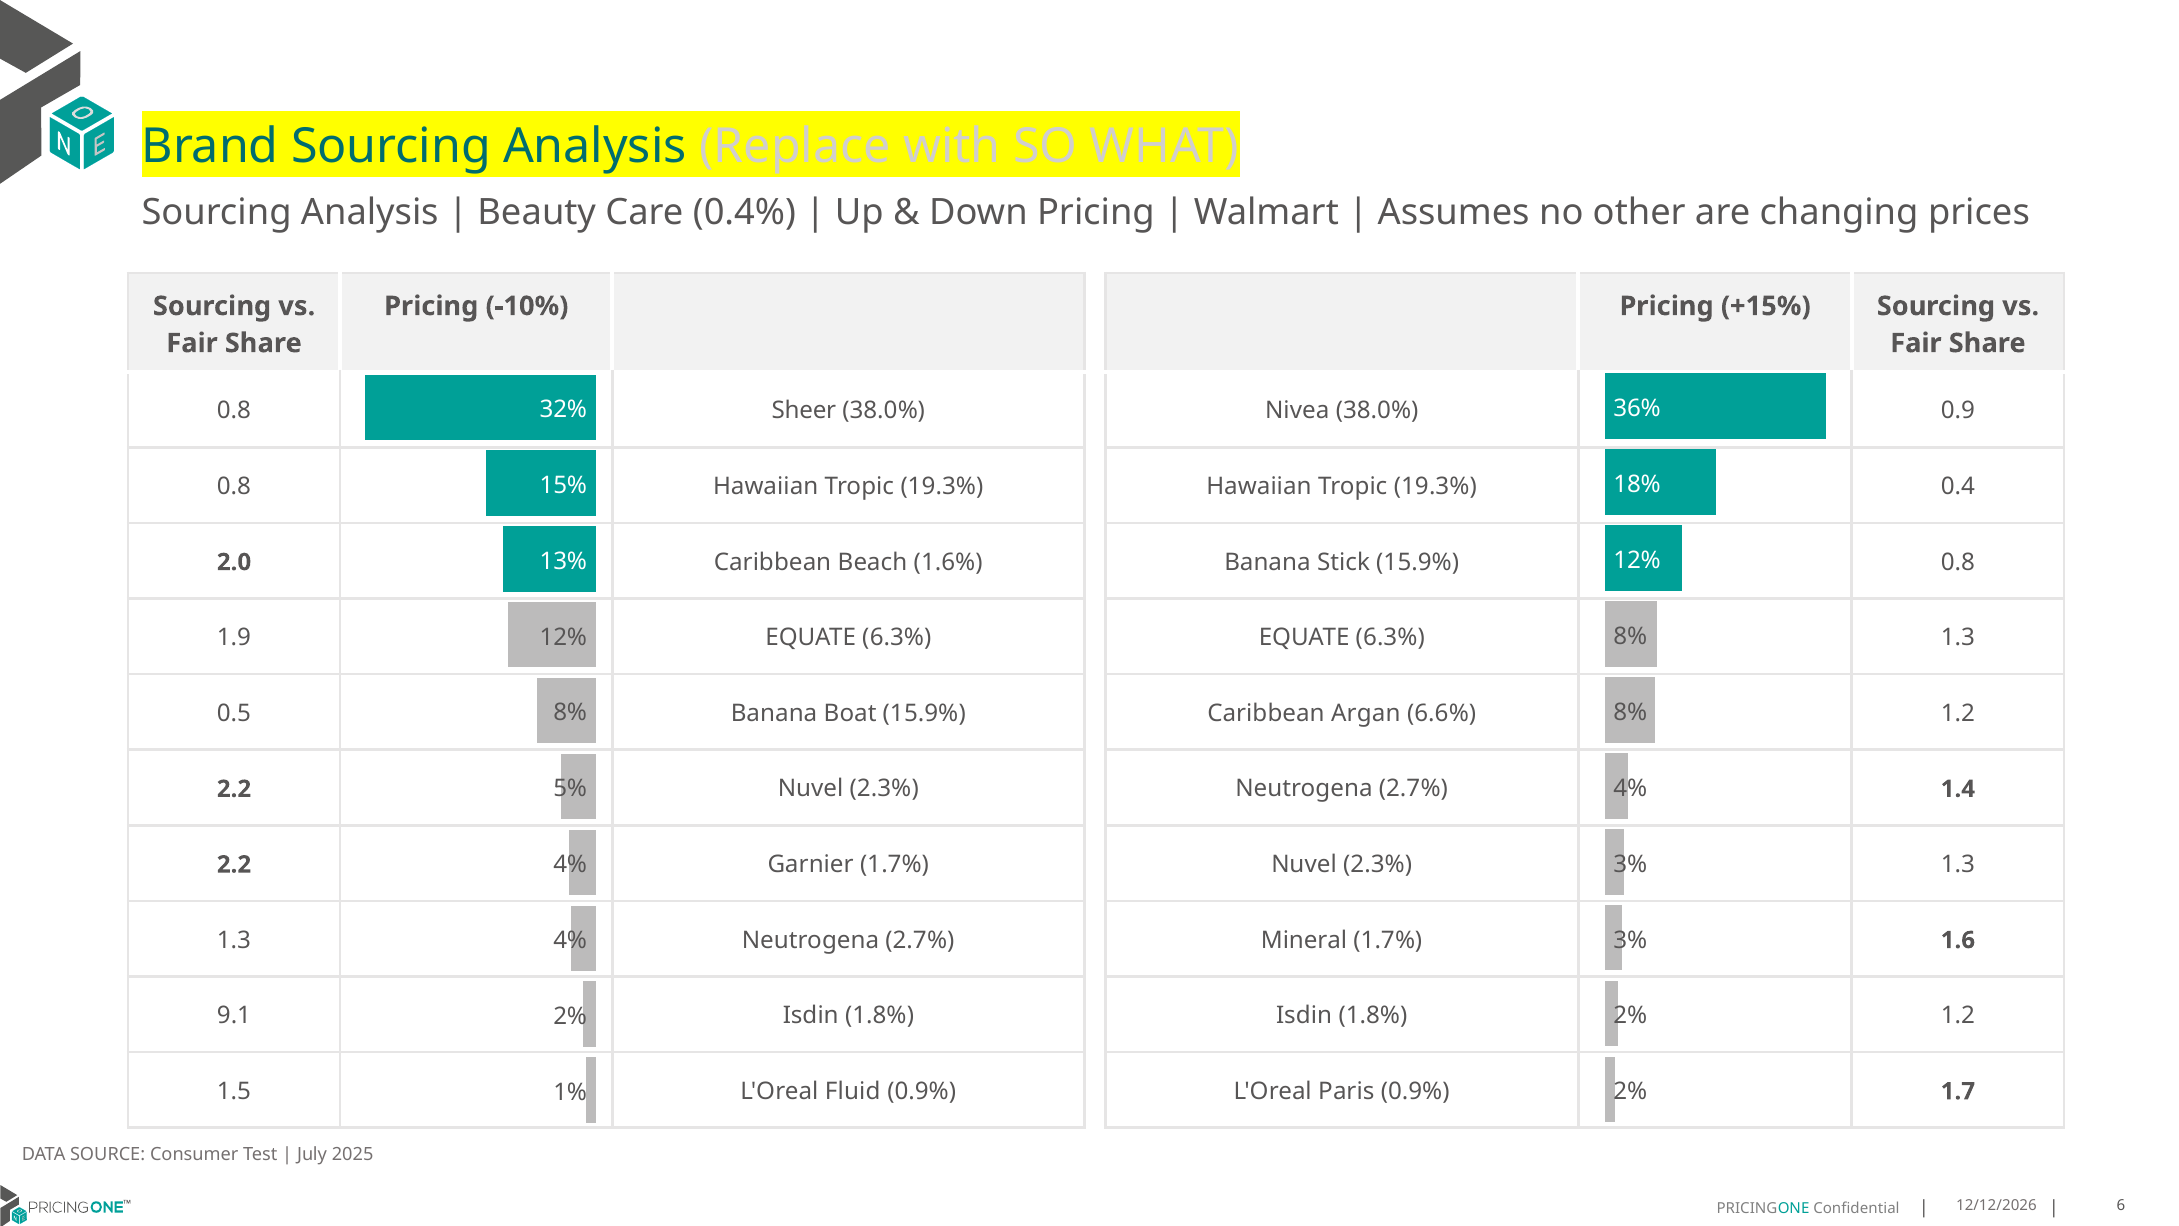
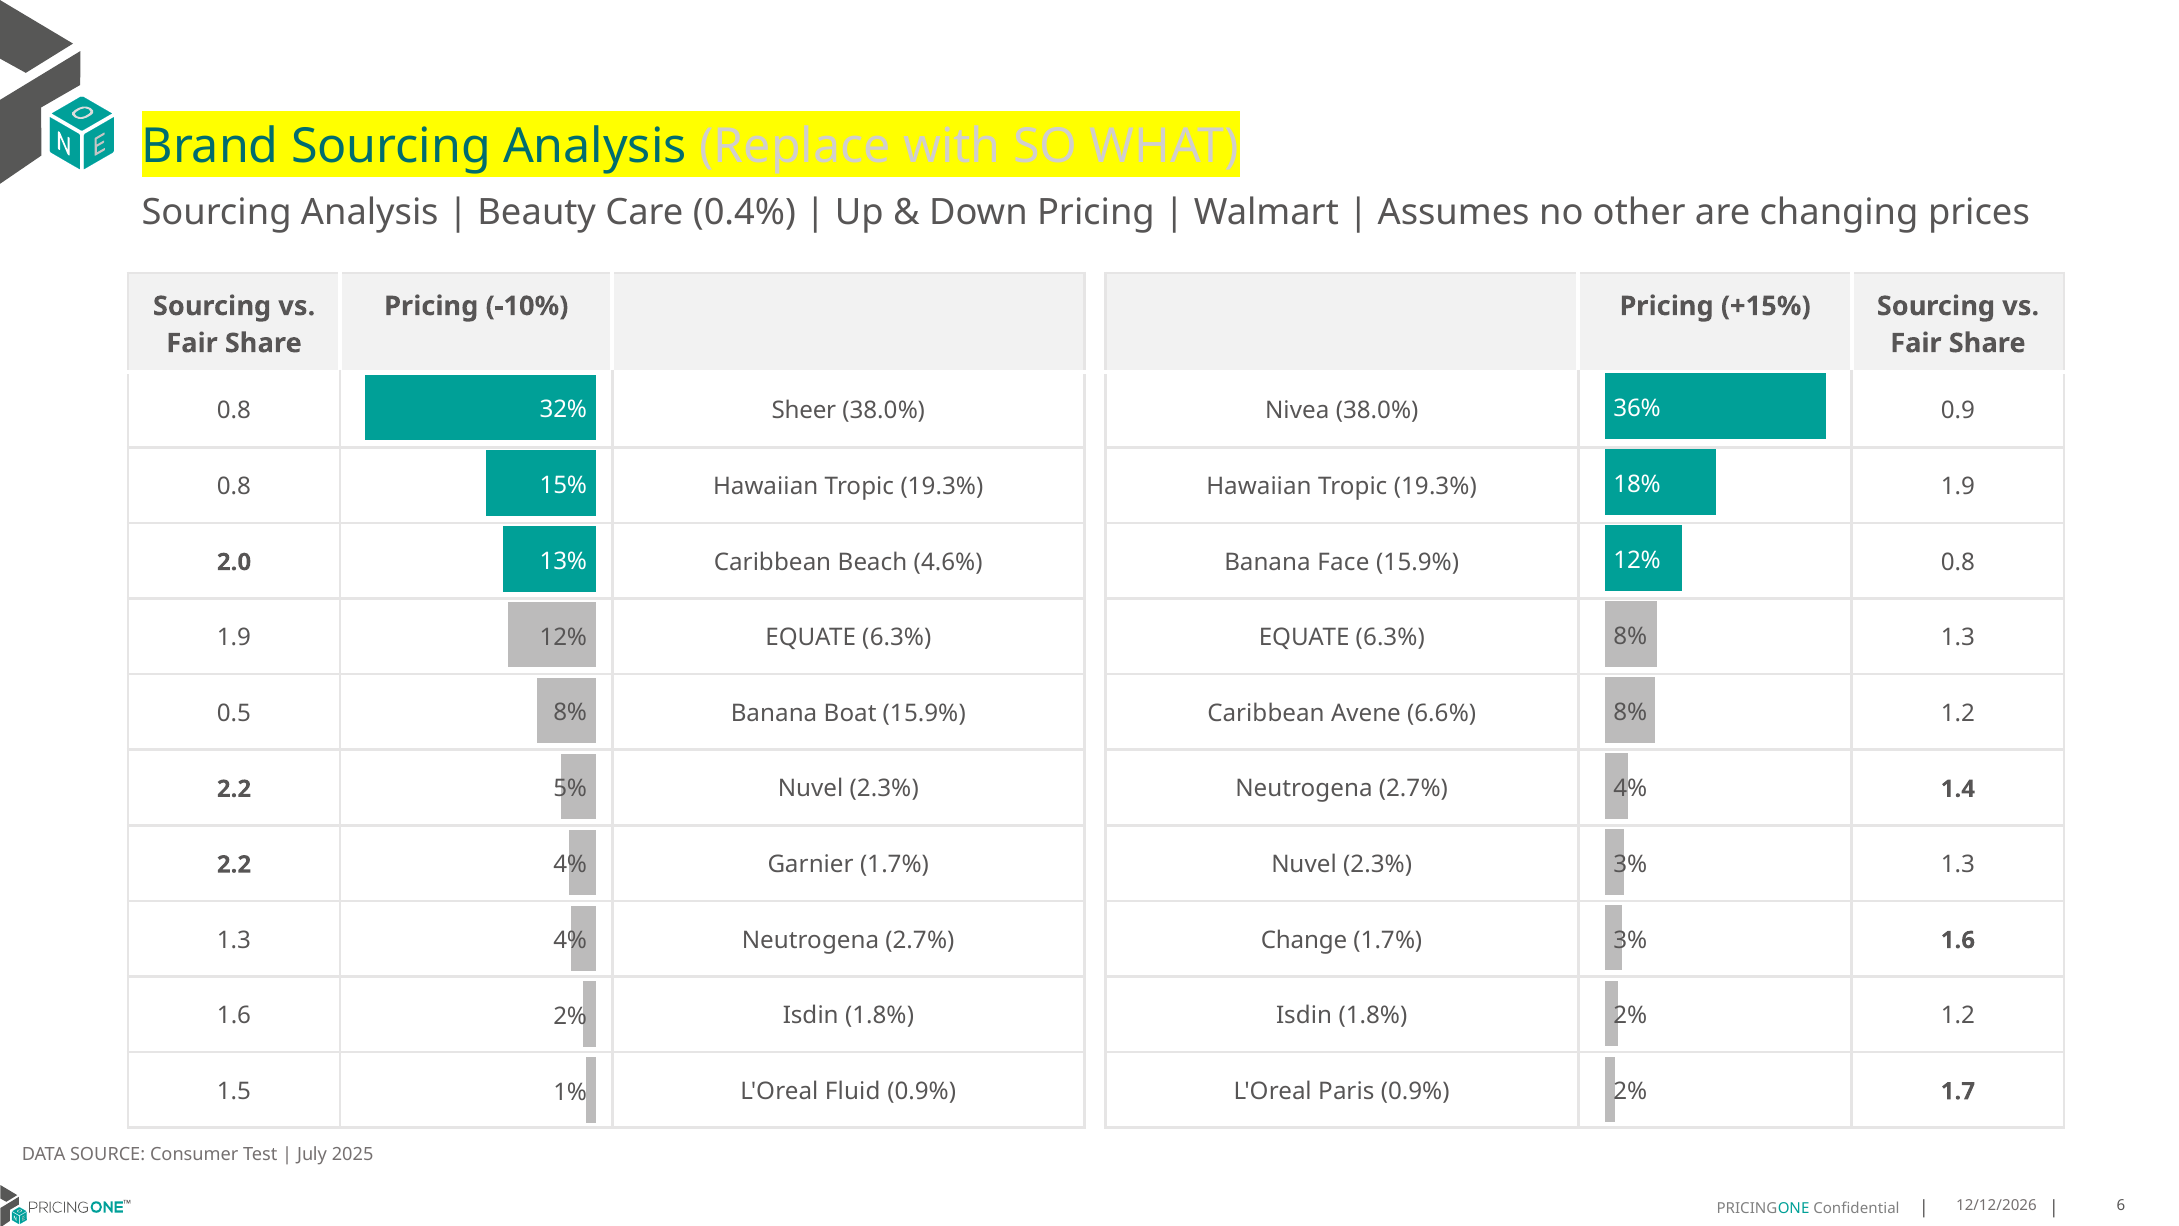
19.3% 0.4: 0.4 -> 1.9 (1958, 486)
Stick: Stick -> Face (1343, 562)
1.6%: 1.6% -> 4.6% (948, 562)
Argan: Argan -> Avene (1366, 713)
Mineral: Mineral -> Change (1304, 940)
9.1: 9.1 -> 1.6 (234, 1016)
